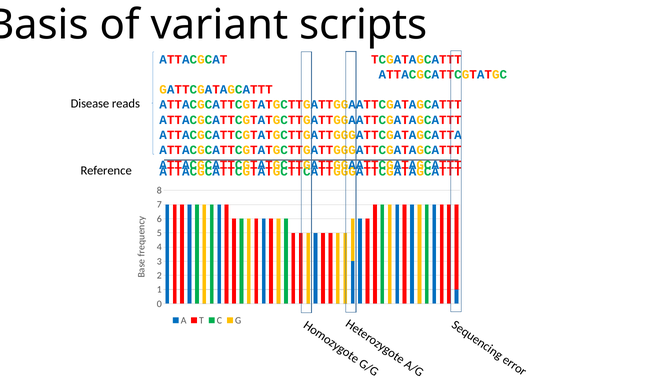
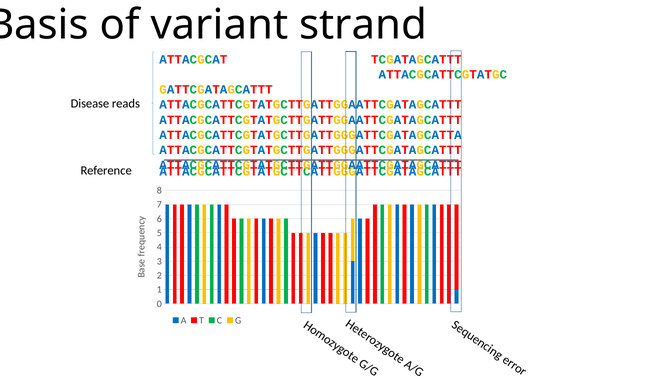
scripts: scripts -> strand (363, 25)
